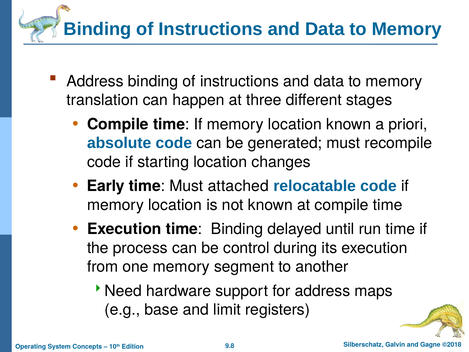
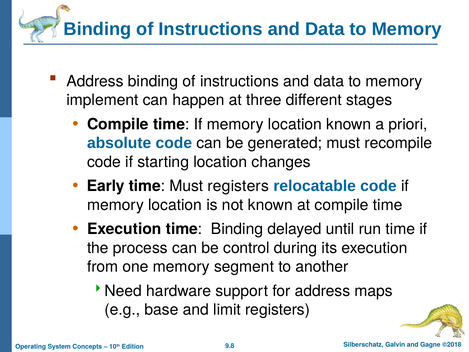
translation: translation -> implement (103, 100)
Must attached: attached -> registers (238, 186)
